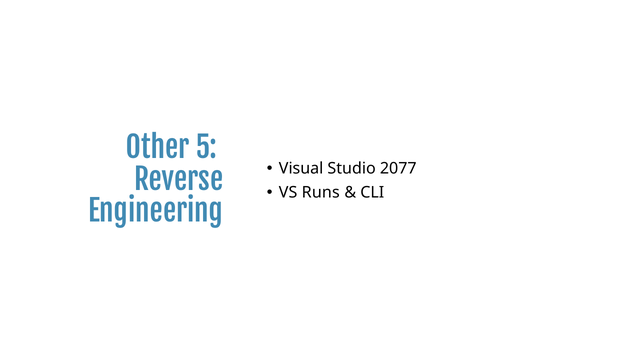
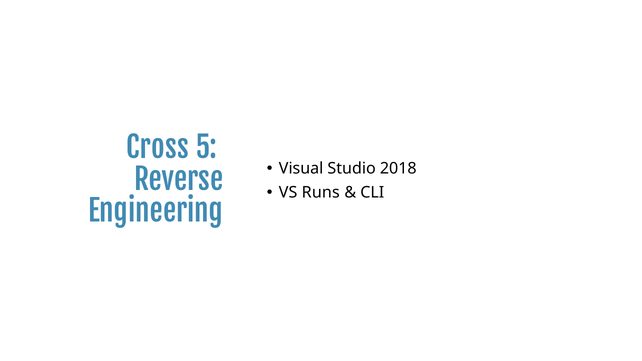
Other: Other -> Cross (158, 149)
2077: 2077 -> 2018 (398, 168)
